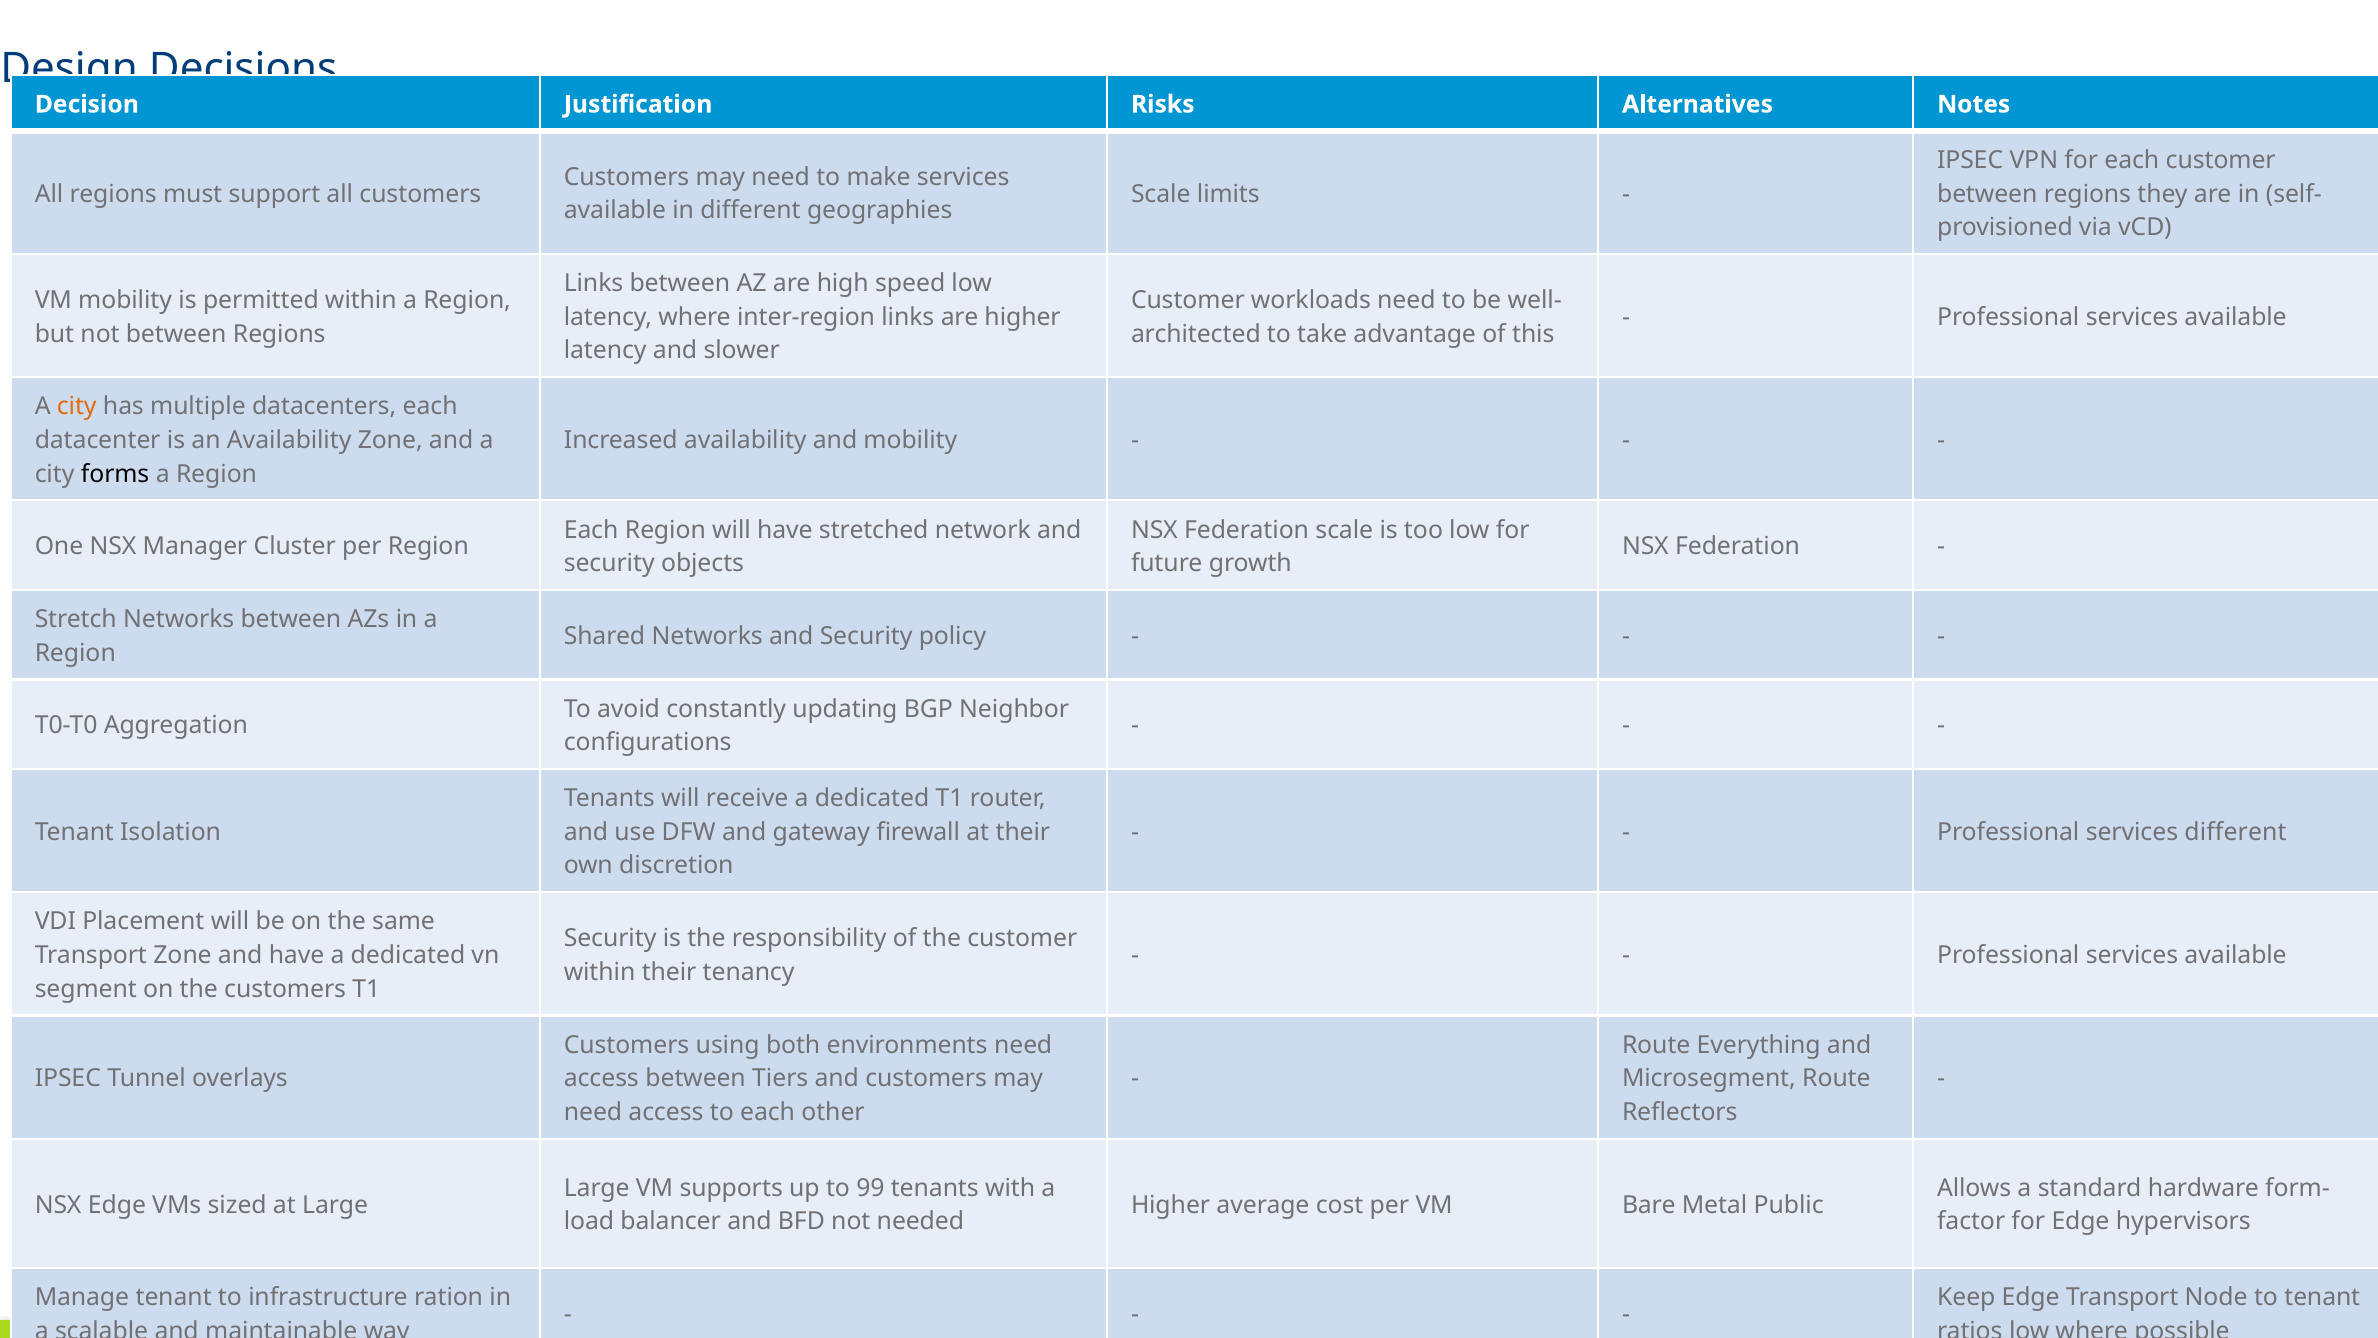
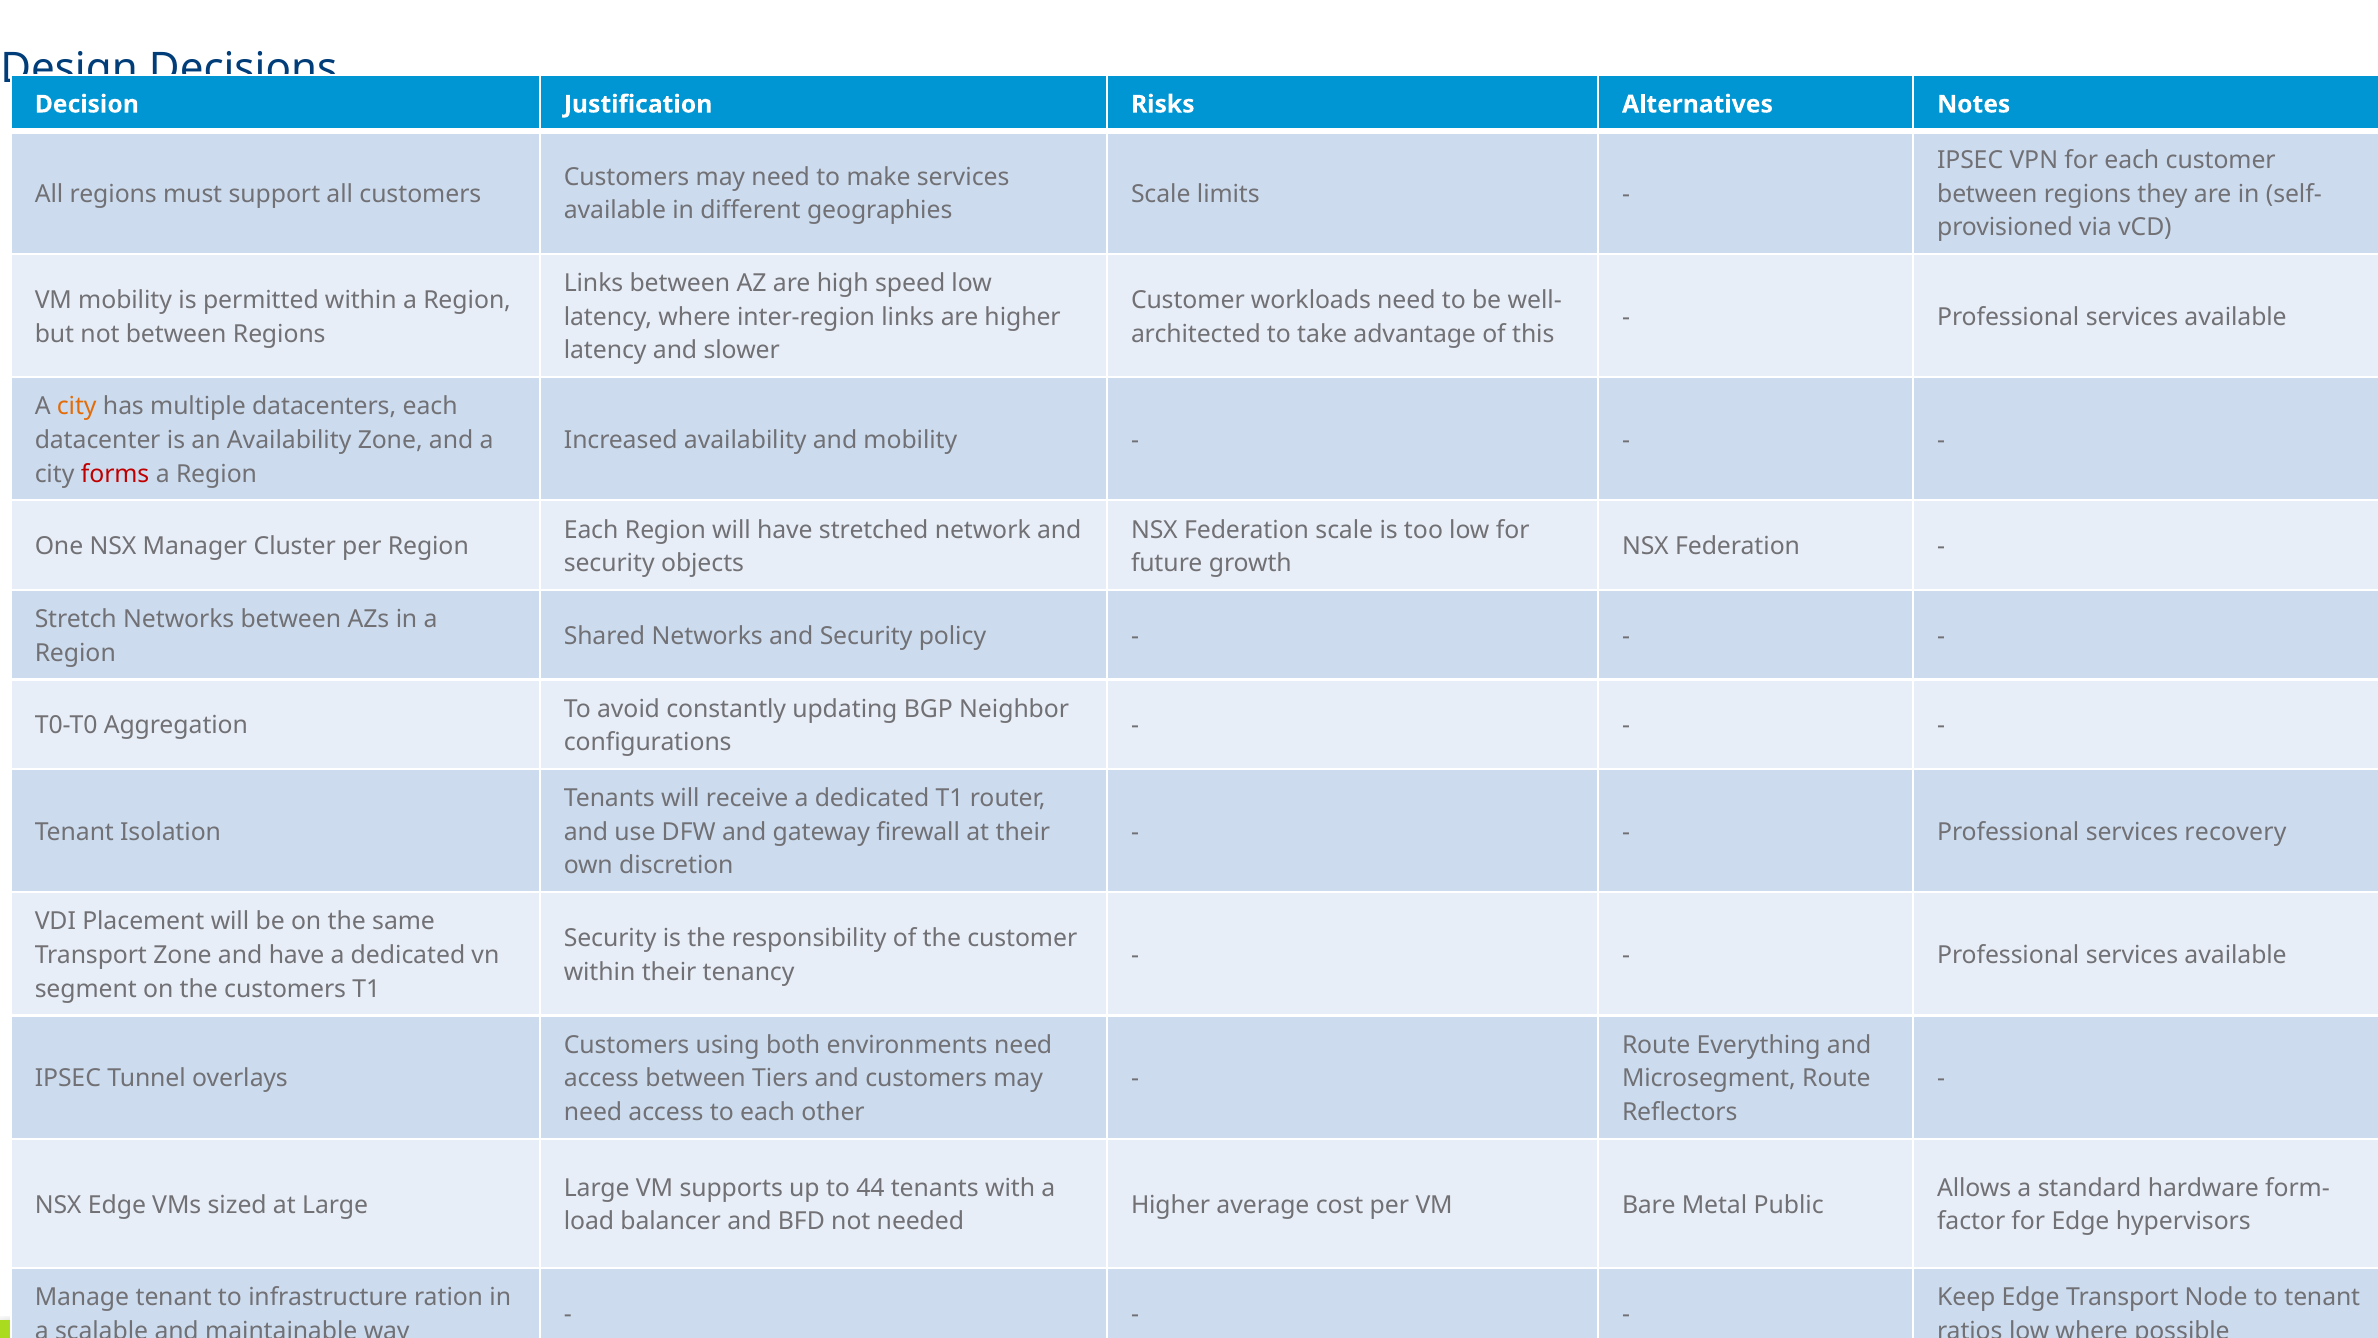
forms colour: black -> red (115, 474)
services different: different -> recovery (2235, 832)
99: 99 -> 44 (870, 1188)
